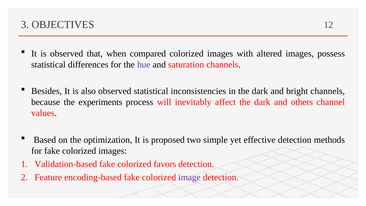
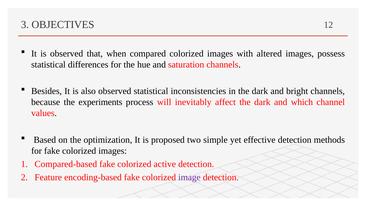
hue colour: purple -> black (144, 65)
others: others -> which (302, 102)
Validation-based: Validation-based -> Compared-based (66, 164)
favors: favors -> active (165, 164)
